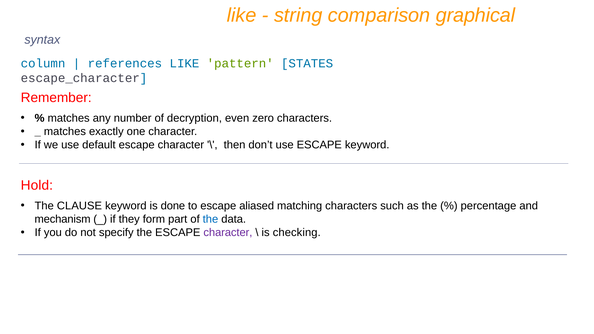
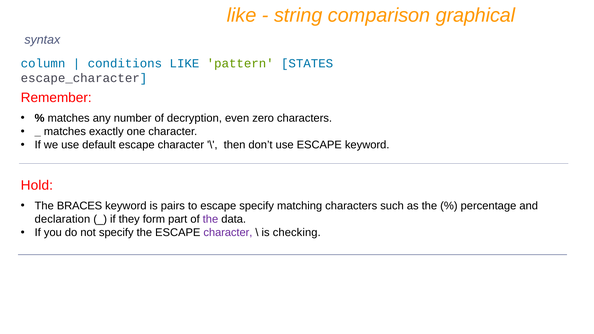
references: references -> conditions (125, 63)
CLAUSE: CLAUSE -> BRACES (80, 206)
done: done -> pairs (173, 206)
escape aliased: aliased -> specify (257, 206)
mechanism: mechanism -> declaration (62, 219)
the colour: blue -> purple (210, 219)
